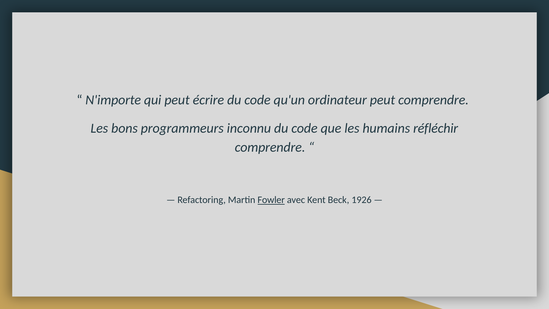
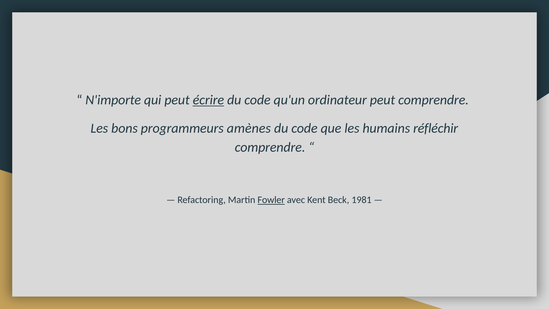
écrire underline: none -> present (208, 100)
inconnu: inconnu -> amènes (249, 128)
1926: 1926 -> 1981 (362, 200)
